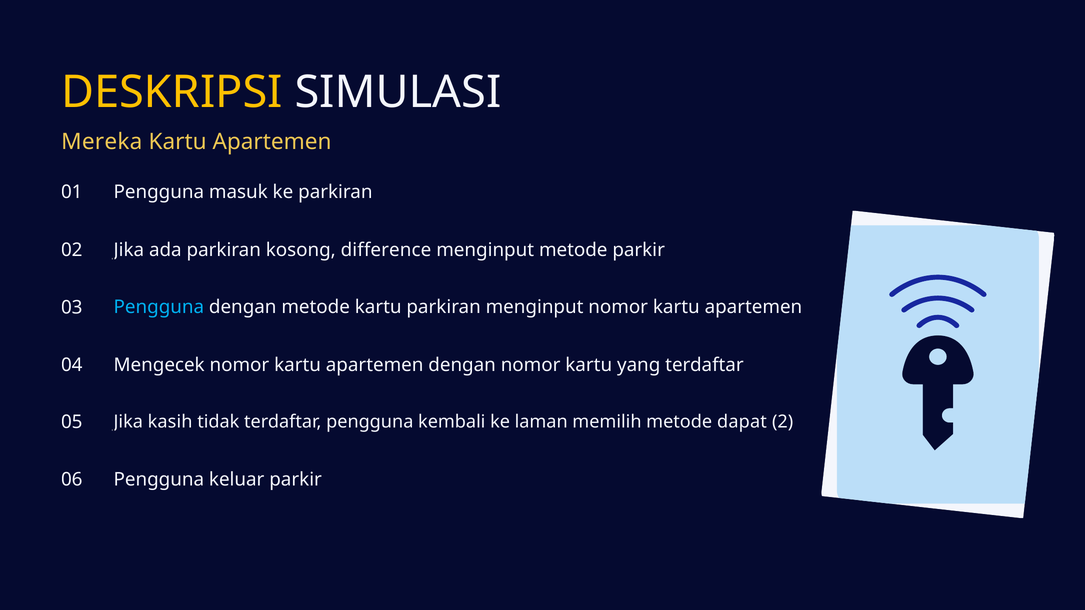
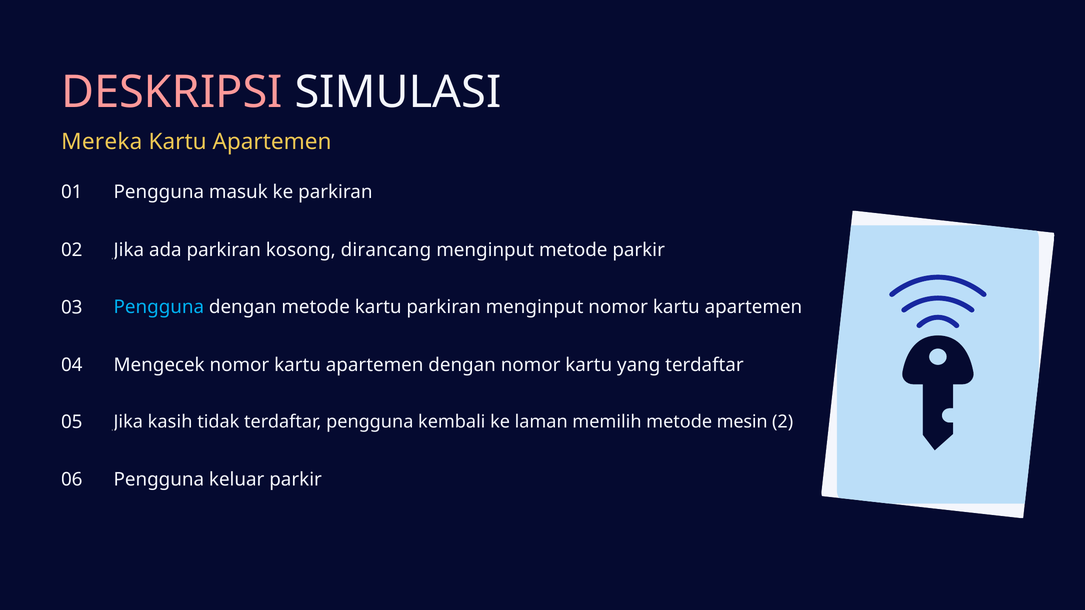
DESKRIPSI colour: yellow -> pink (172, 92)
difference: difference -> dirancang (386, 250)
dapat: dapat -> mesin (742, 422)
